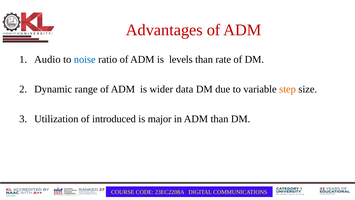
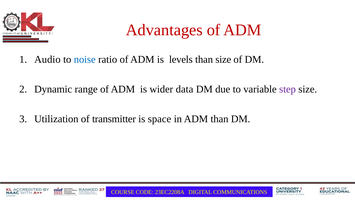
than rate: rate -> size (223, 59)
step colour: orange -> purple (288, 89)
introduced: introduced -> transmitter (114, 119)
major: major -> space (160, 119)
